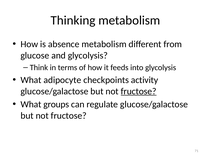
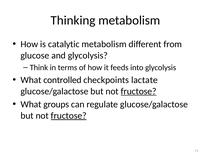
absence: absence -> catalytic (64, 44)
adipocyte: adipocyte -> controlled (62, 80)
activity: activity -> lactate (144, 80)
fructose underline: none -> present (69, 116)
